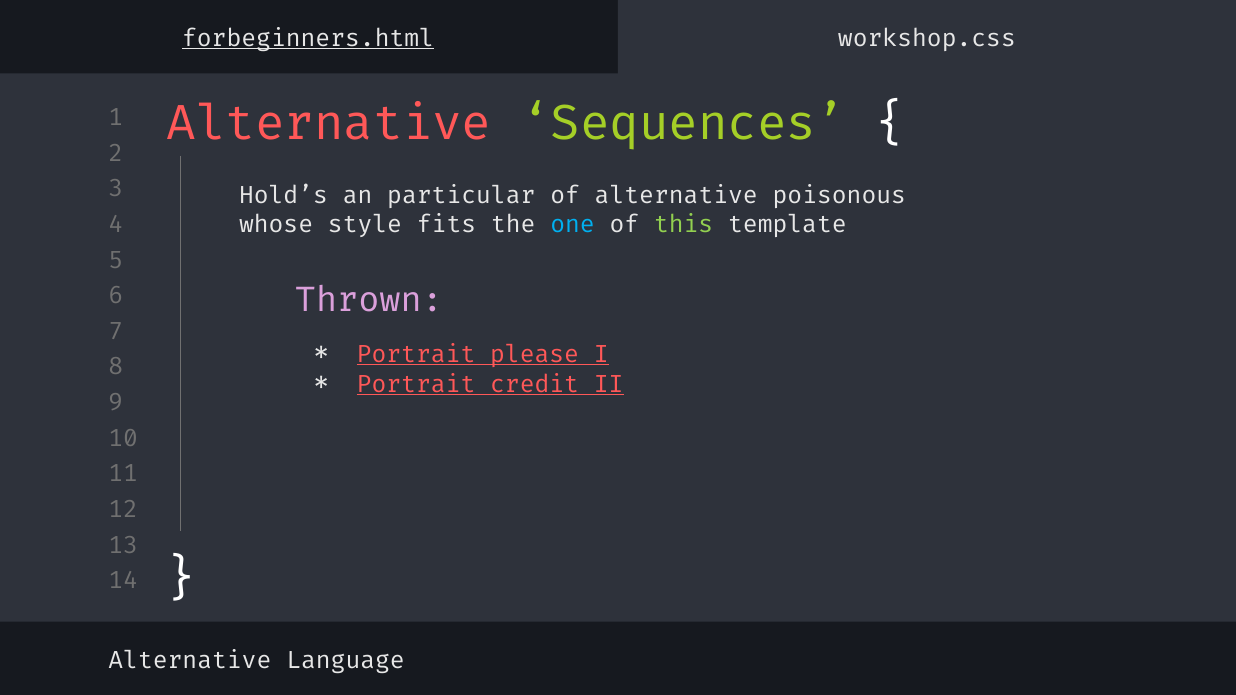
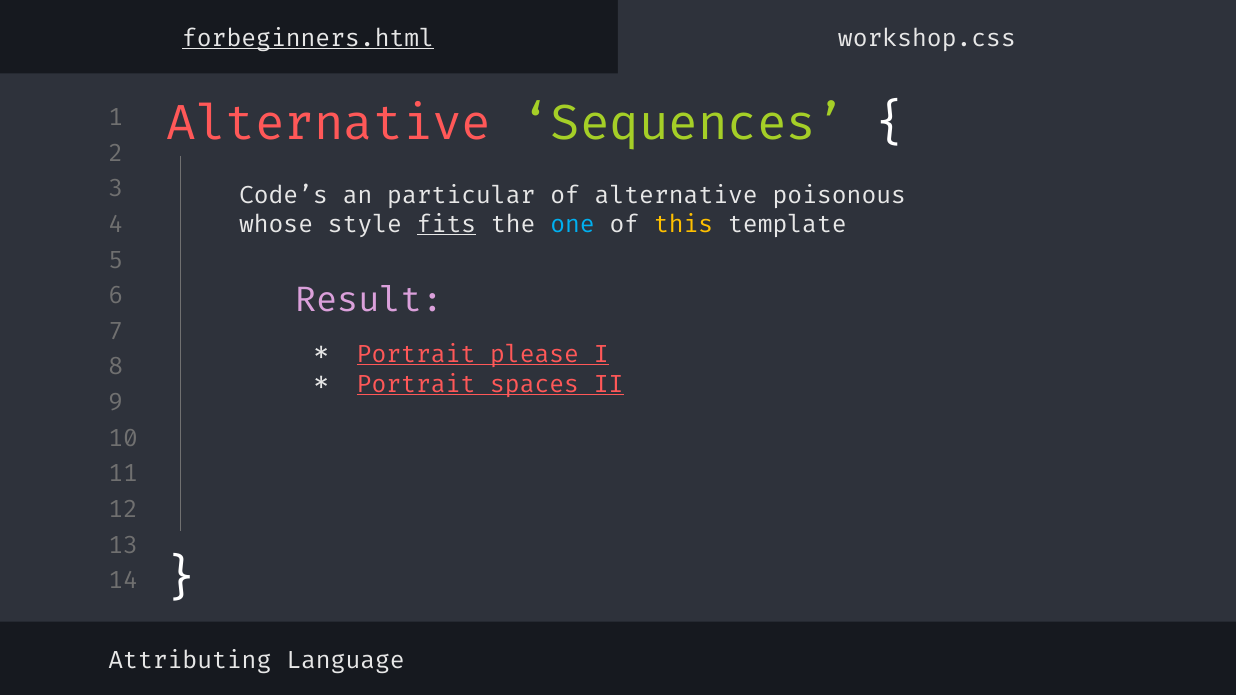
Hold’s: Hold’s -> Code’s (283, 195)
fits underline: none -> present (447, 224)
this colour: light green -> yellow (684, 224)
Thrown: Thrown -> Result (369, 300)
credit: credit -> spaces (535, 384)
Alternative: Alternative -> Attributing (190, 660)
